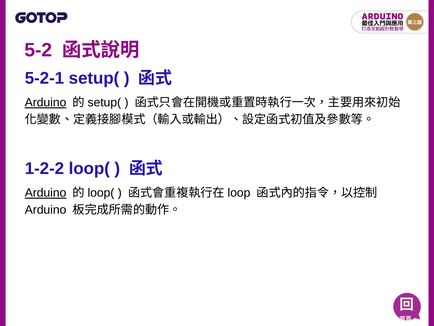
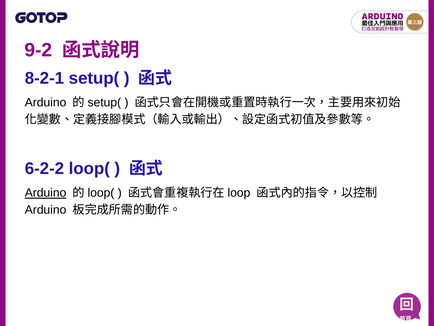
5-2: 5-2 -> 9-2 (38, 50)
5-2-1: 5-2-1 -> 8-2-1 (44, 78)
Arduino underline: present -> none (46, 102)
1-2-2: 1-2-2 -> 6-2-2 (44, 168)
